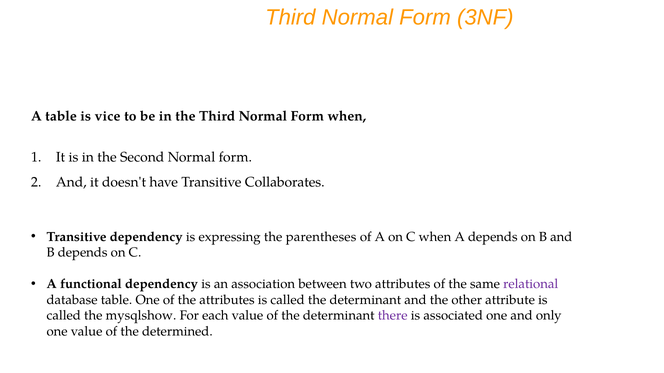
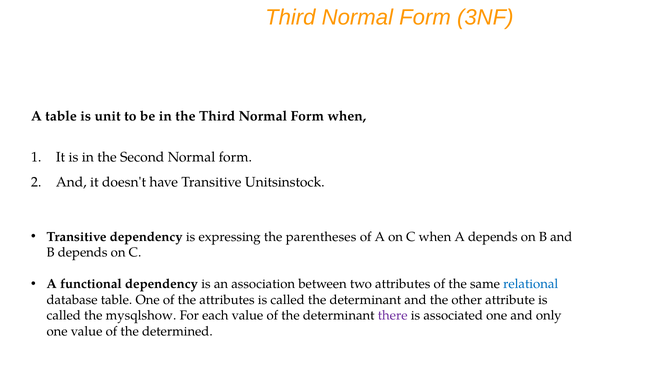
vice: vice -> unit (108, 116)
Collaborates: Collaborates -> Unitsinstock (285, 183)
relational colour: purple -> blue (531, 284)
